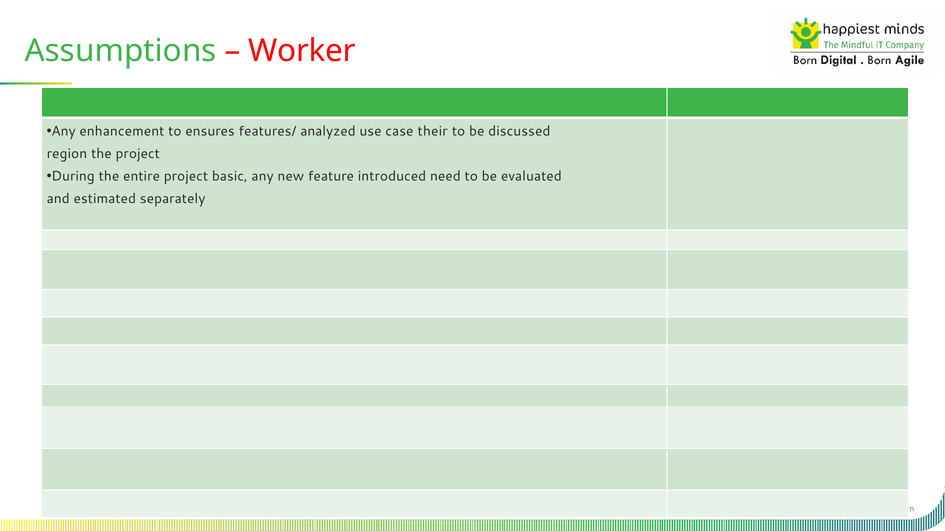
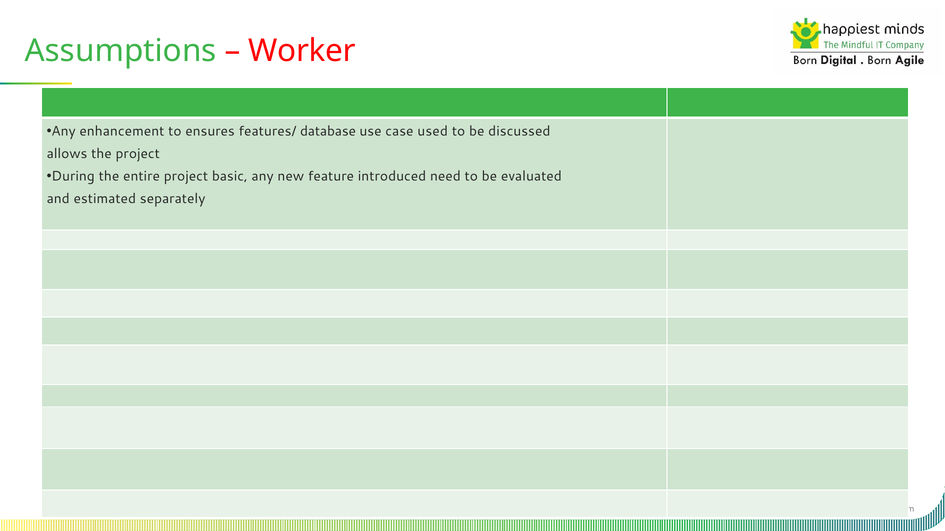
analyzed: analyzed -> database (328, 131)
their: their -> used (433, 131)
region: region -> allows (67, 154)
